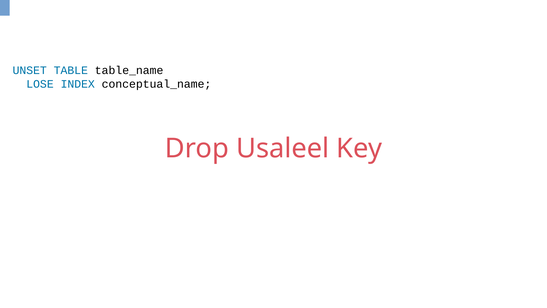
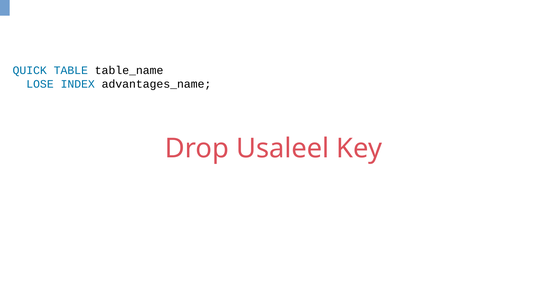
UNSET: UNSET -> QUICK (30, 70)
conceptual_name: conceptual_name -> advantages_name (156, 84)
